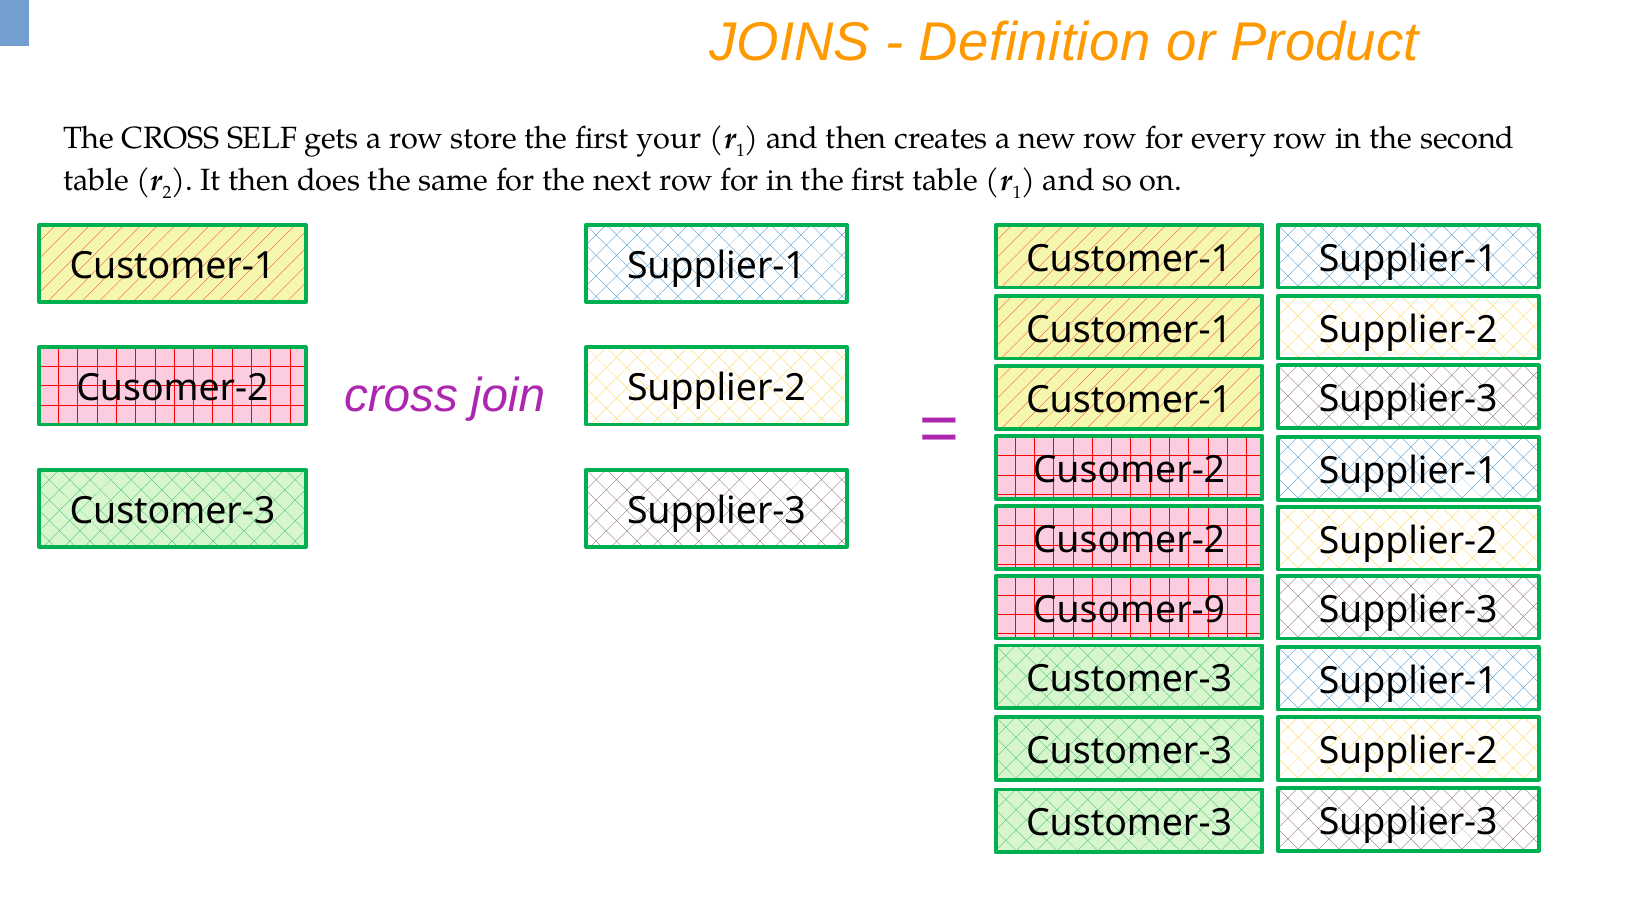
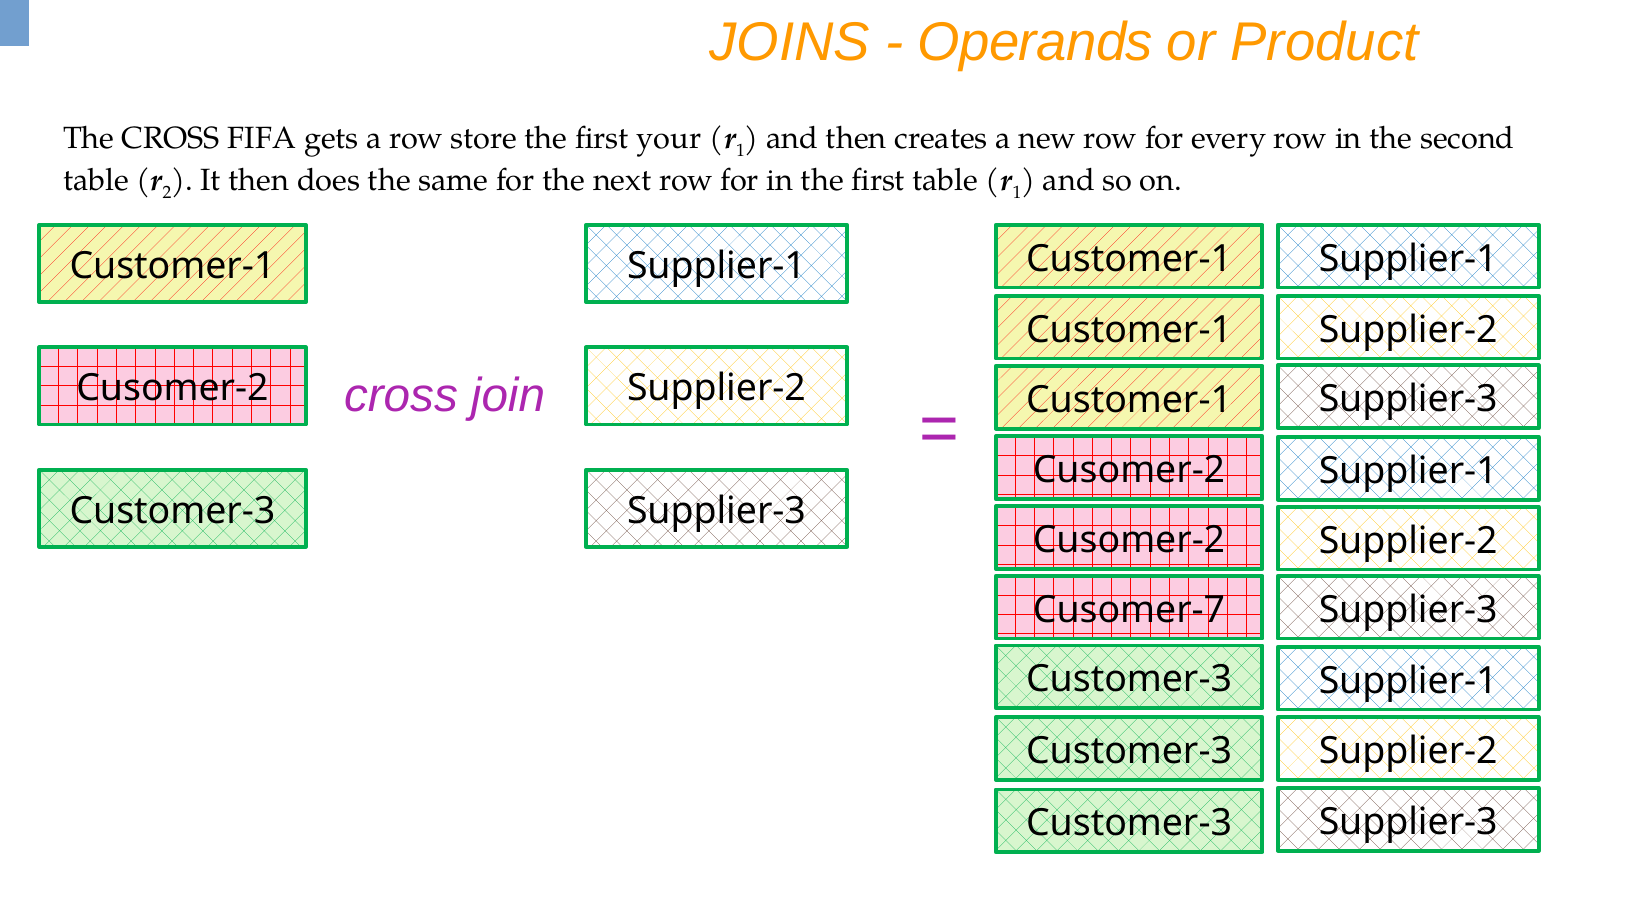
Definition: Definition -> Operands (1035, 43)
SELF: SELF -> FIFA (262, 139)
Cusomer-9: Cusomer-9 -> Cusomer-7 (1129, 610)
